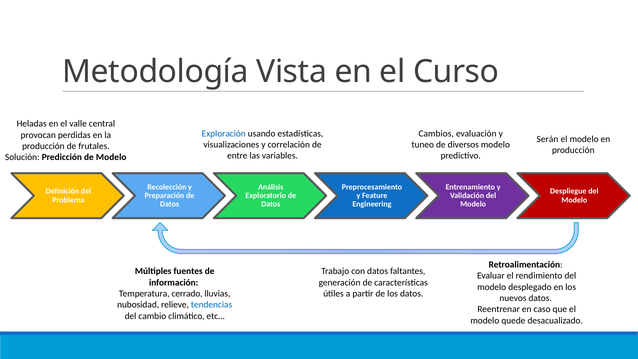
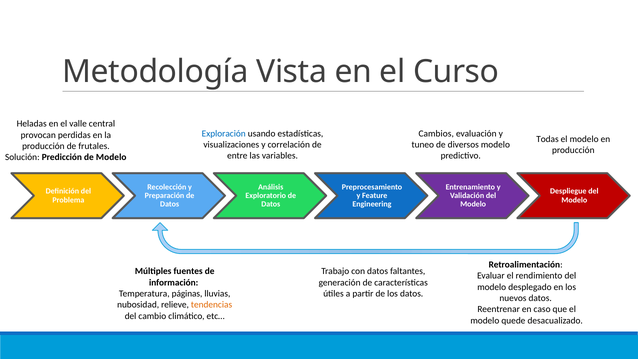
Serán: Serán -> Todas (548, 139)
cerrado: cerrado -> páginas (187, 294)
tendencias colour: blue -> orange (212, 305)
